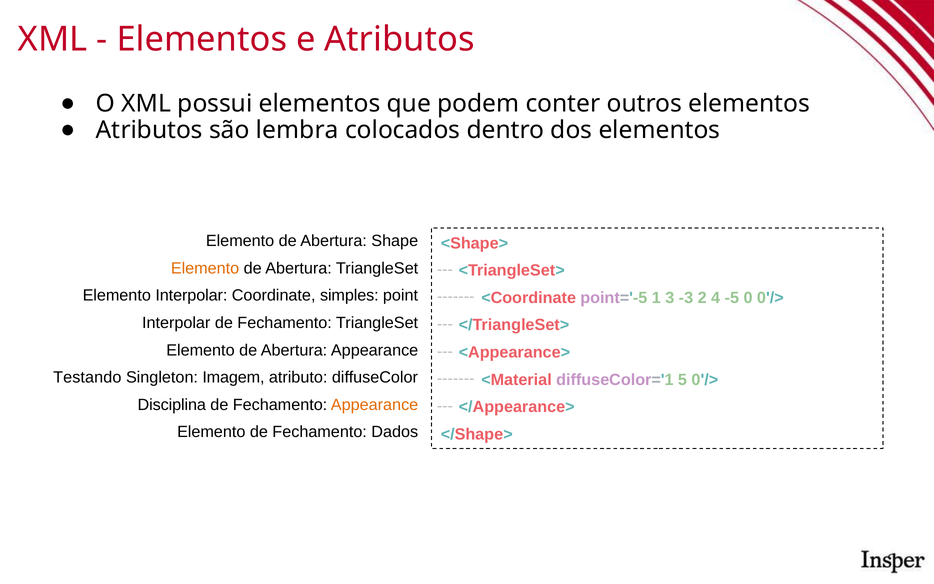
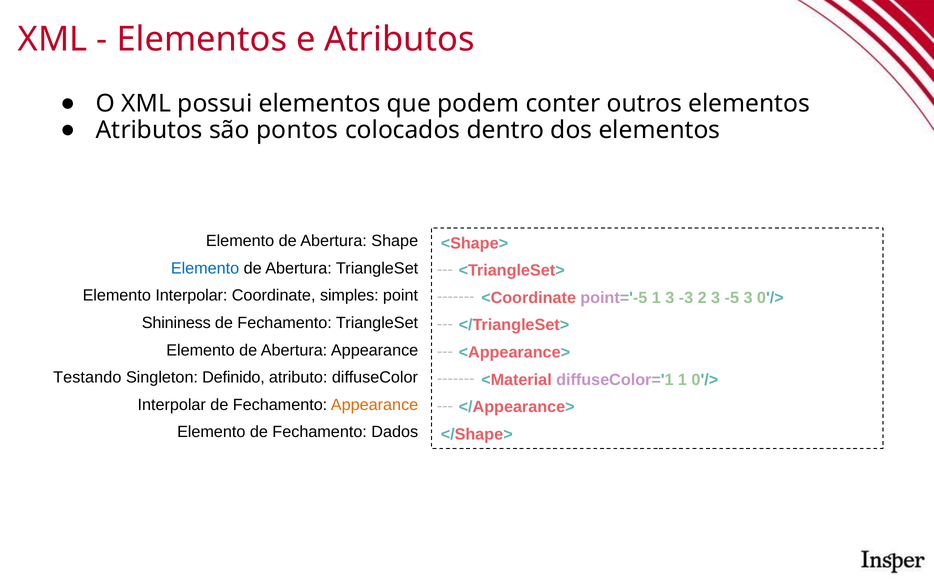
lembra: lembra -> pontos (297, 130)
Elemento colour: orange -> blue (205, 268)
2 4: 4 -> 3 (716, 298)
-5 0: 0 -> 3 (748, 298)
Interpolar: Interpolar -> Shininess (176, 323)
Imagem: Imagem -> Definido (234, 377)
diffuseColor='1 5: 5 -> 1 (682, 380)
Disciplina: Disciplina -> Interpolar (172, 405)
